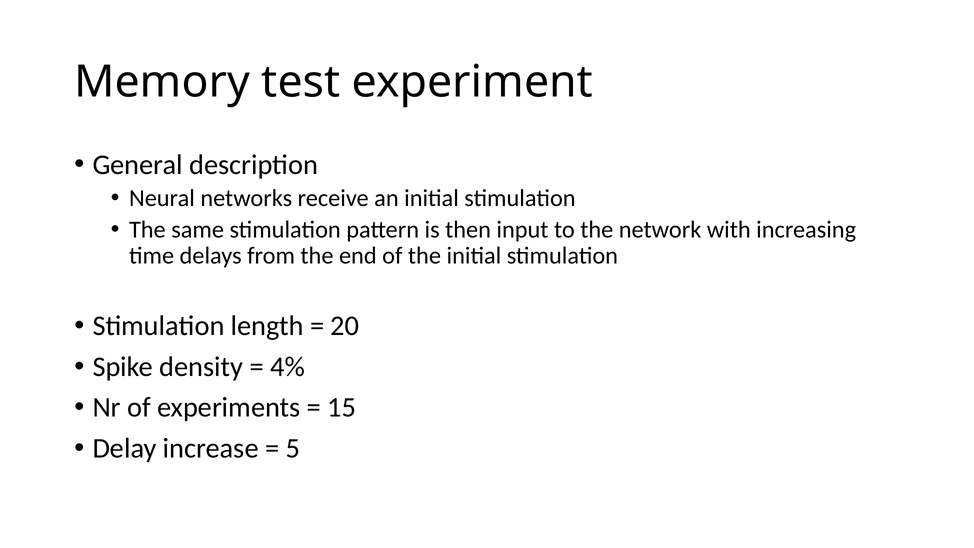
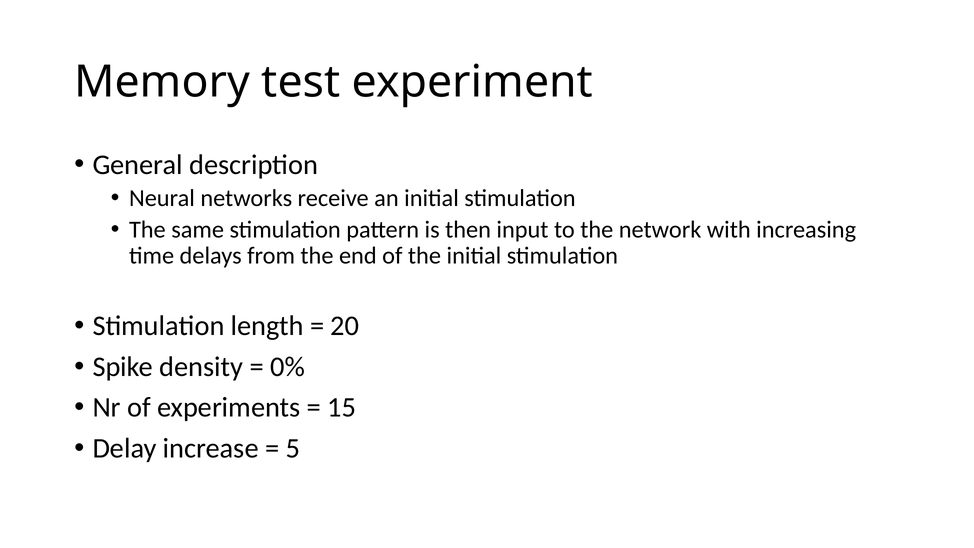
4%: 4% -> 0% (288, 367)
